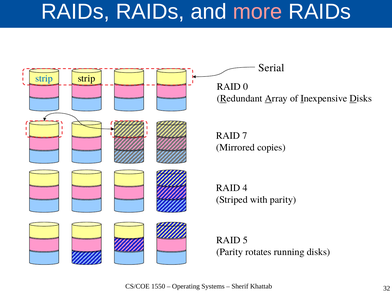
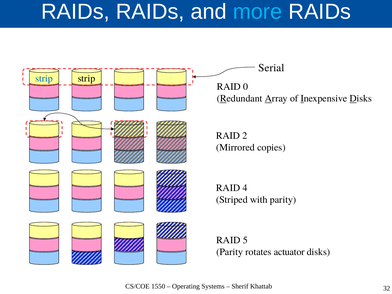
more colour: pink -> light blue (258, 12)
7: 7 -> 2 (245, 136)
running: running -> actuator (289, 252)
